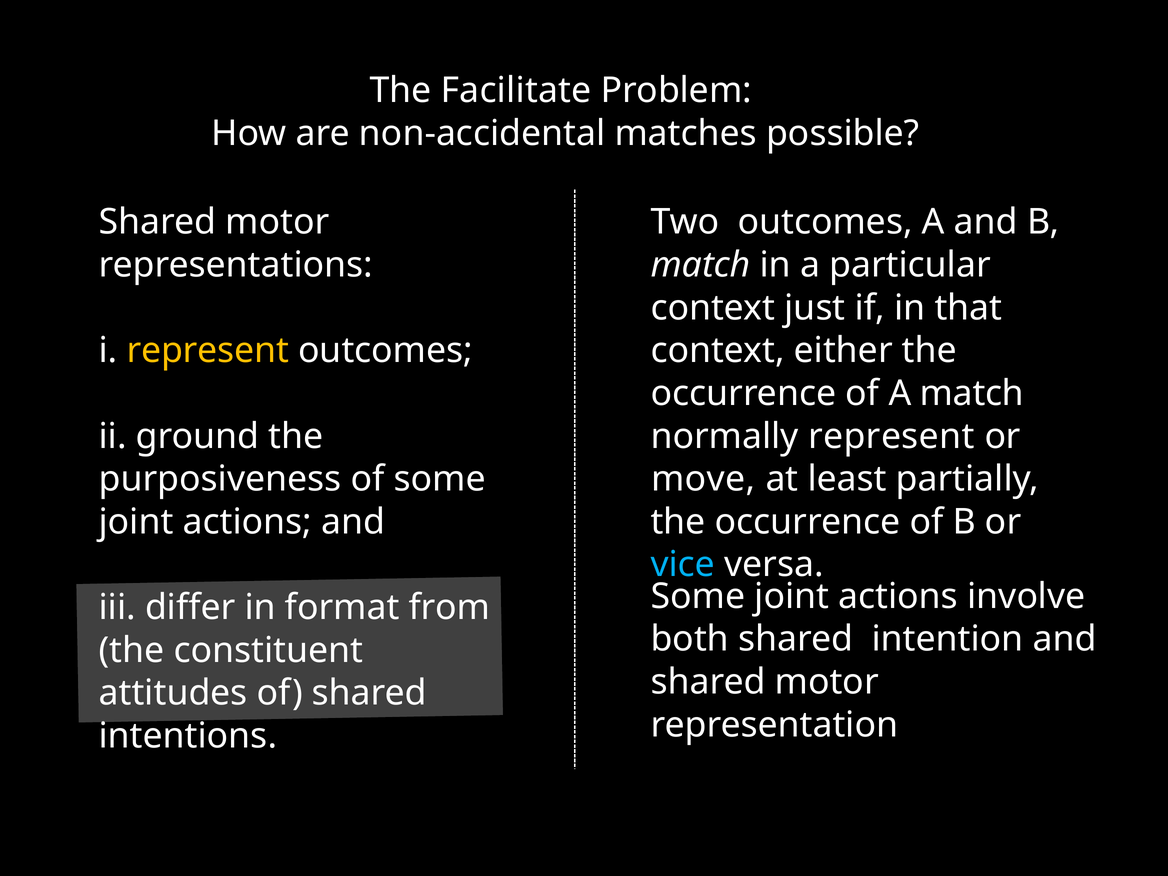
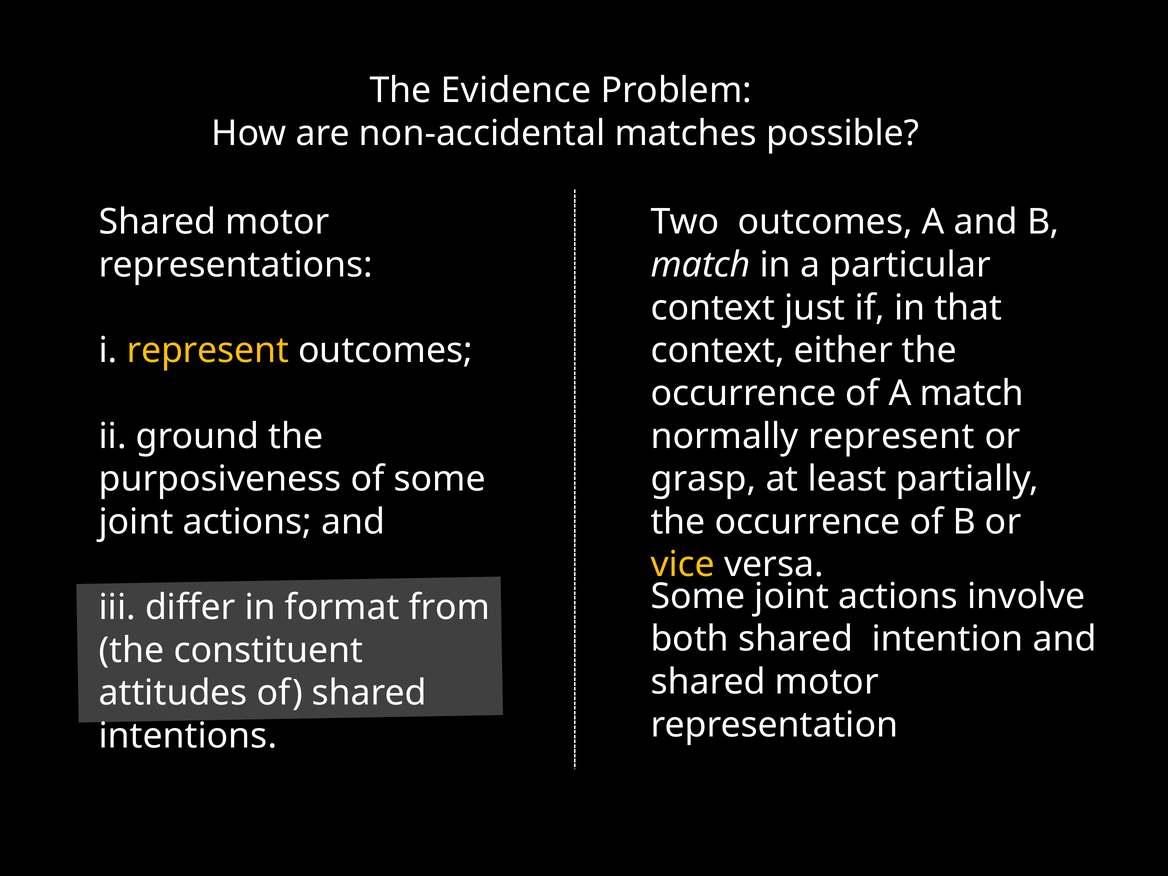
Facilitate: Facilitate -> Evidence (516, 91)
move: move -> grasp (703, 479)
vice colour: light blue -> yellow (683, 565)
